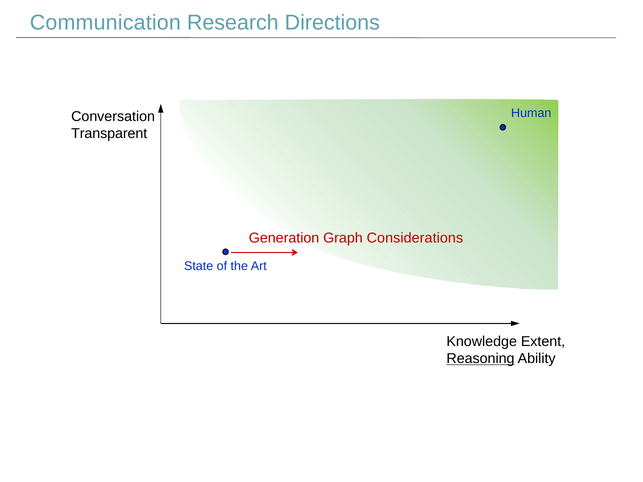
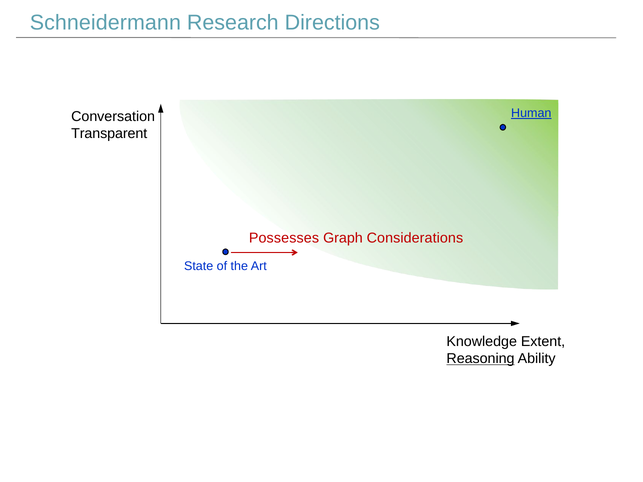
Communication: Communication -> Schneidermann (105, 23)
Human underline: none -> present (531, 113)
Generation: Generation -> Possesses (284, 238)
